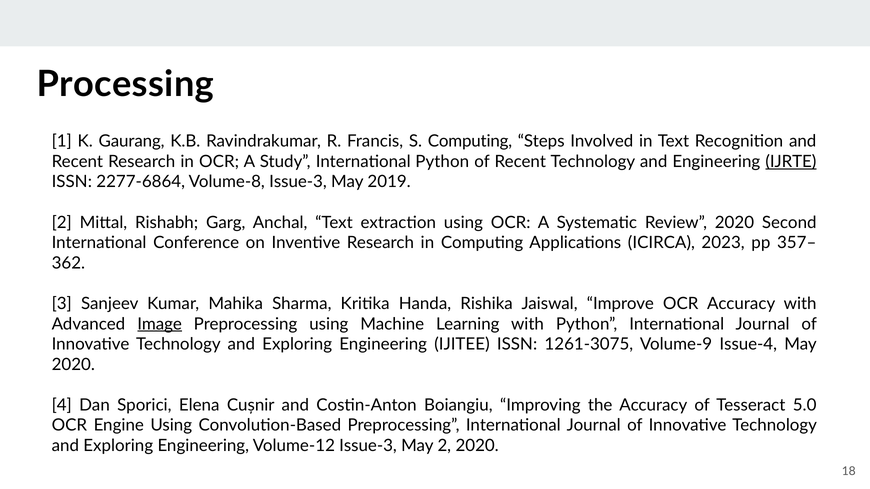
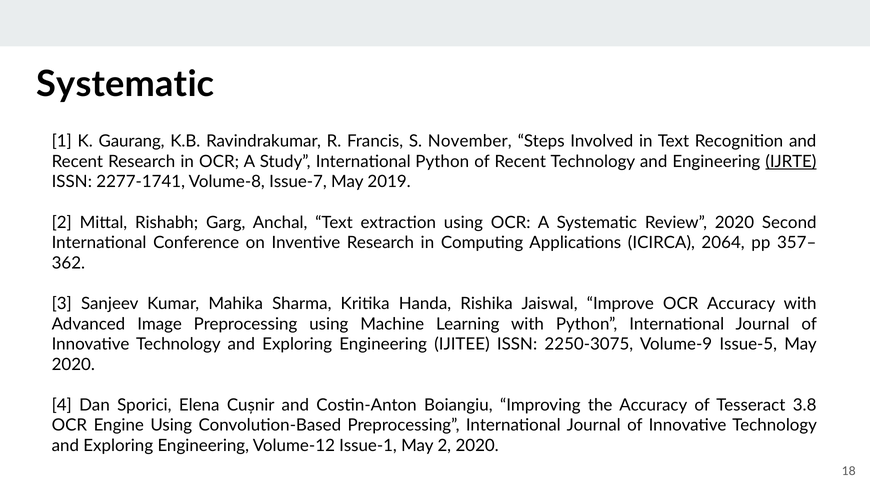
Processing: Processing -> Systematic (125, 85)
S Computing: Computing -> November (470, 141)
2277-6864: 2277-6864 -> 2277-1741 (141, 182)
Volume-8 Issue-3: Issue-3 -> Issue-7 (298, 182)
2023: 2023 -> 2064 (723, 243)
Image underline: present -> none (160, 324)
1261-3075: 1261-3075 -> 2250-3075 (589, 345)
Issue-4: Issue-4 -> Issue-5 (748, 345)
5.0: 5.0 -> 3.8 (805, 405)
Volume-12 Issue-3: Issue-3 -> Issue-1 (368, 446)
